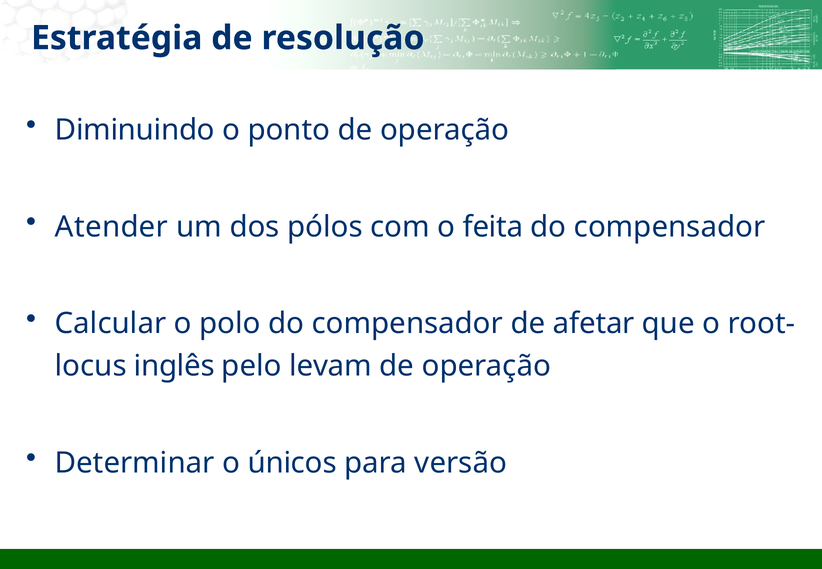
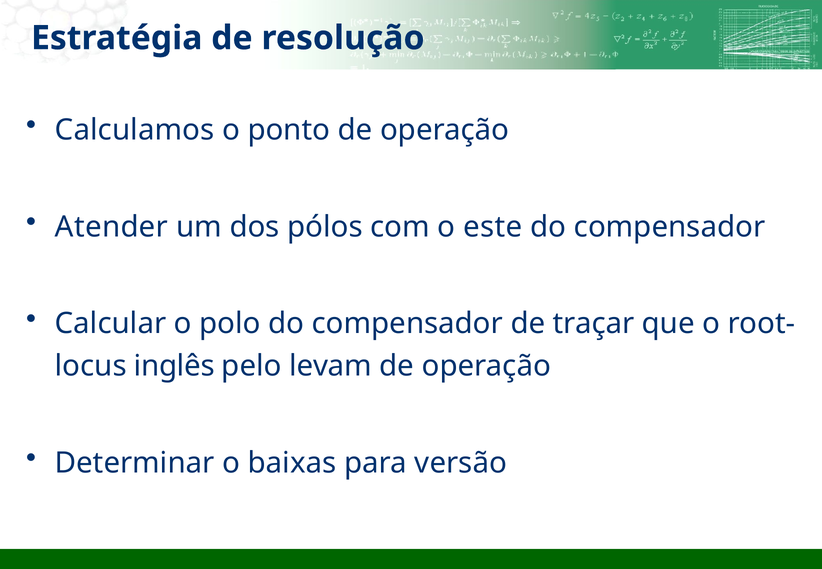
Diminuindo: Diminuindo -> Calculamos (135, 130)
feita: feita -> este (493, 227)
afetar: afetar -> traçar (594, 324)
únicos: únicos -> baixas (292, 463)
